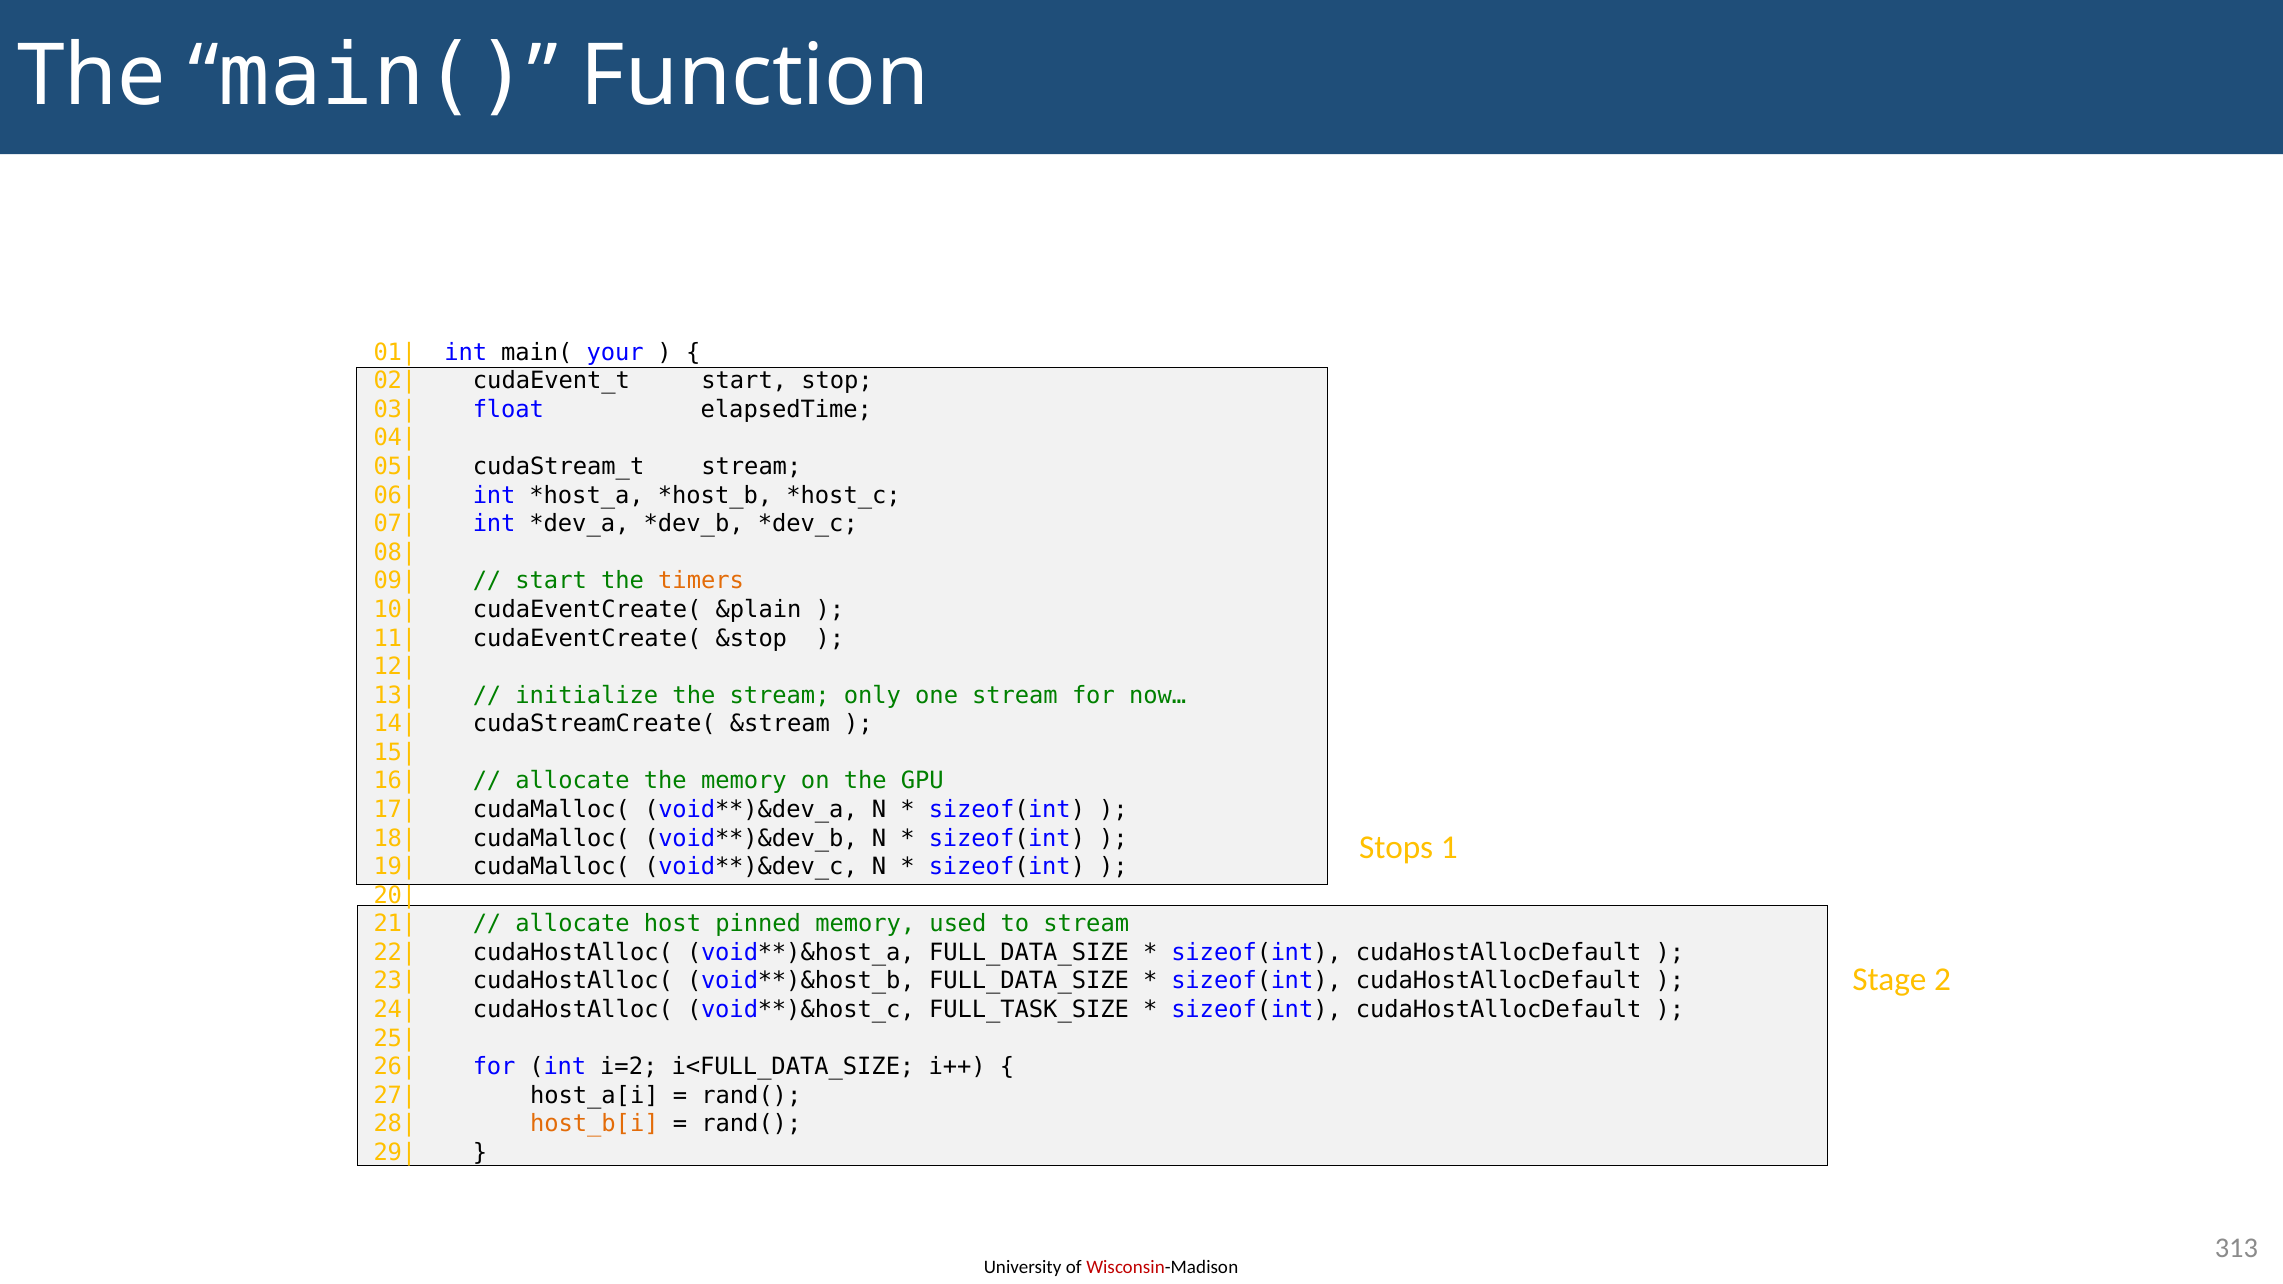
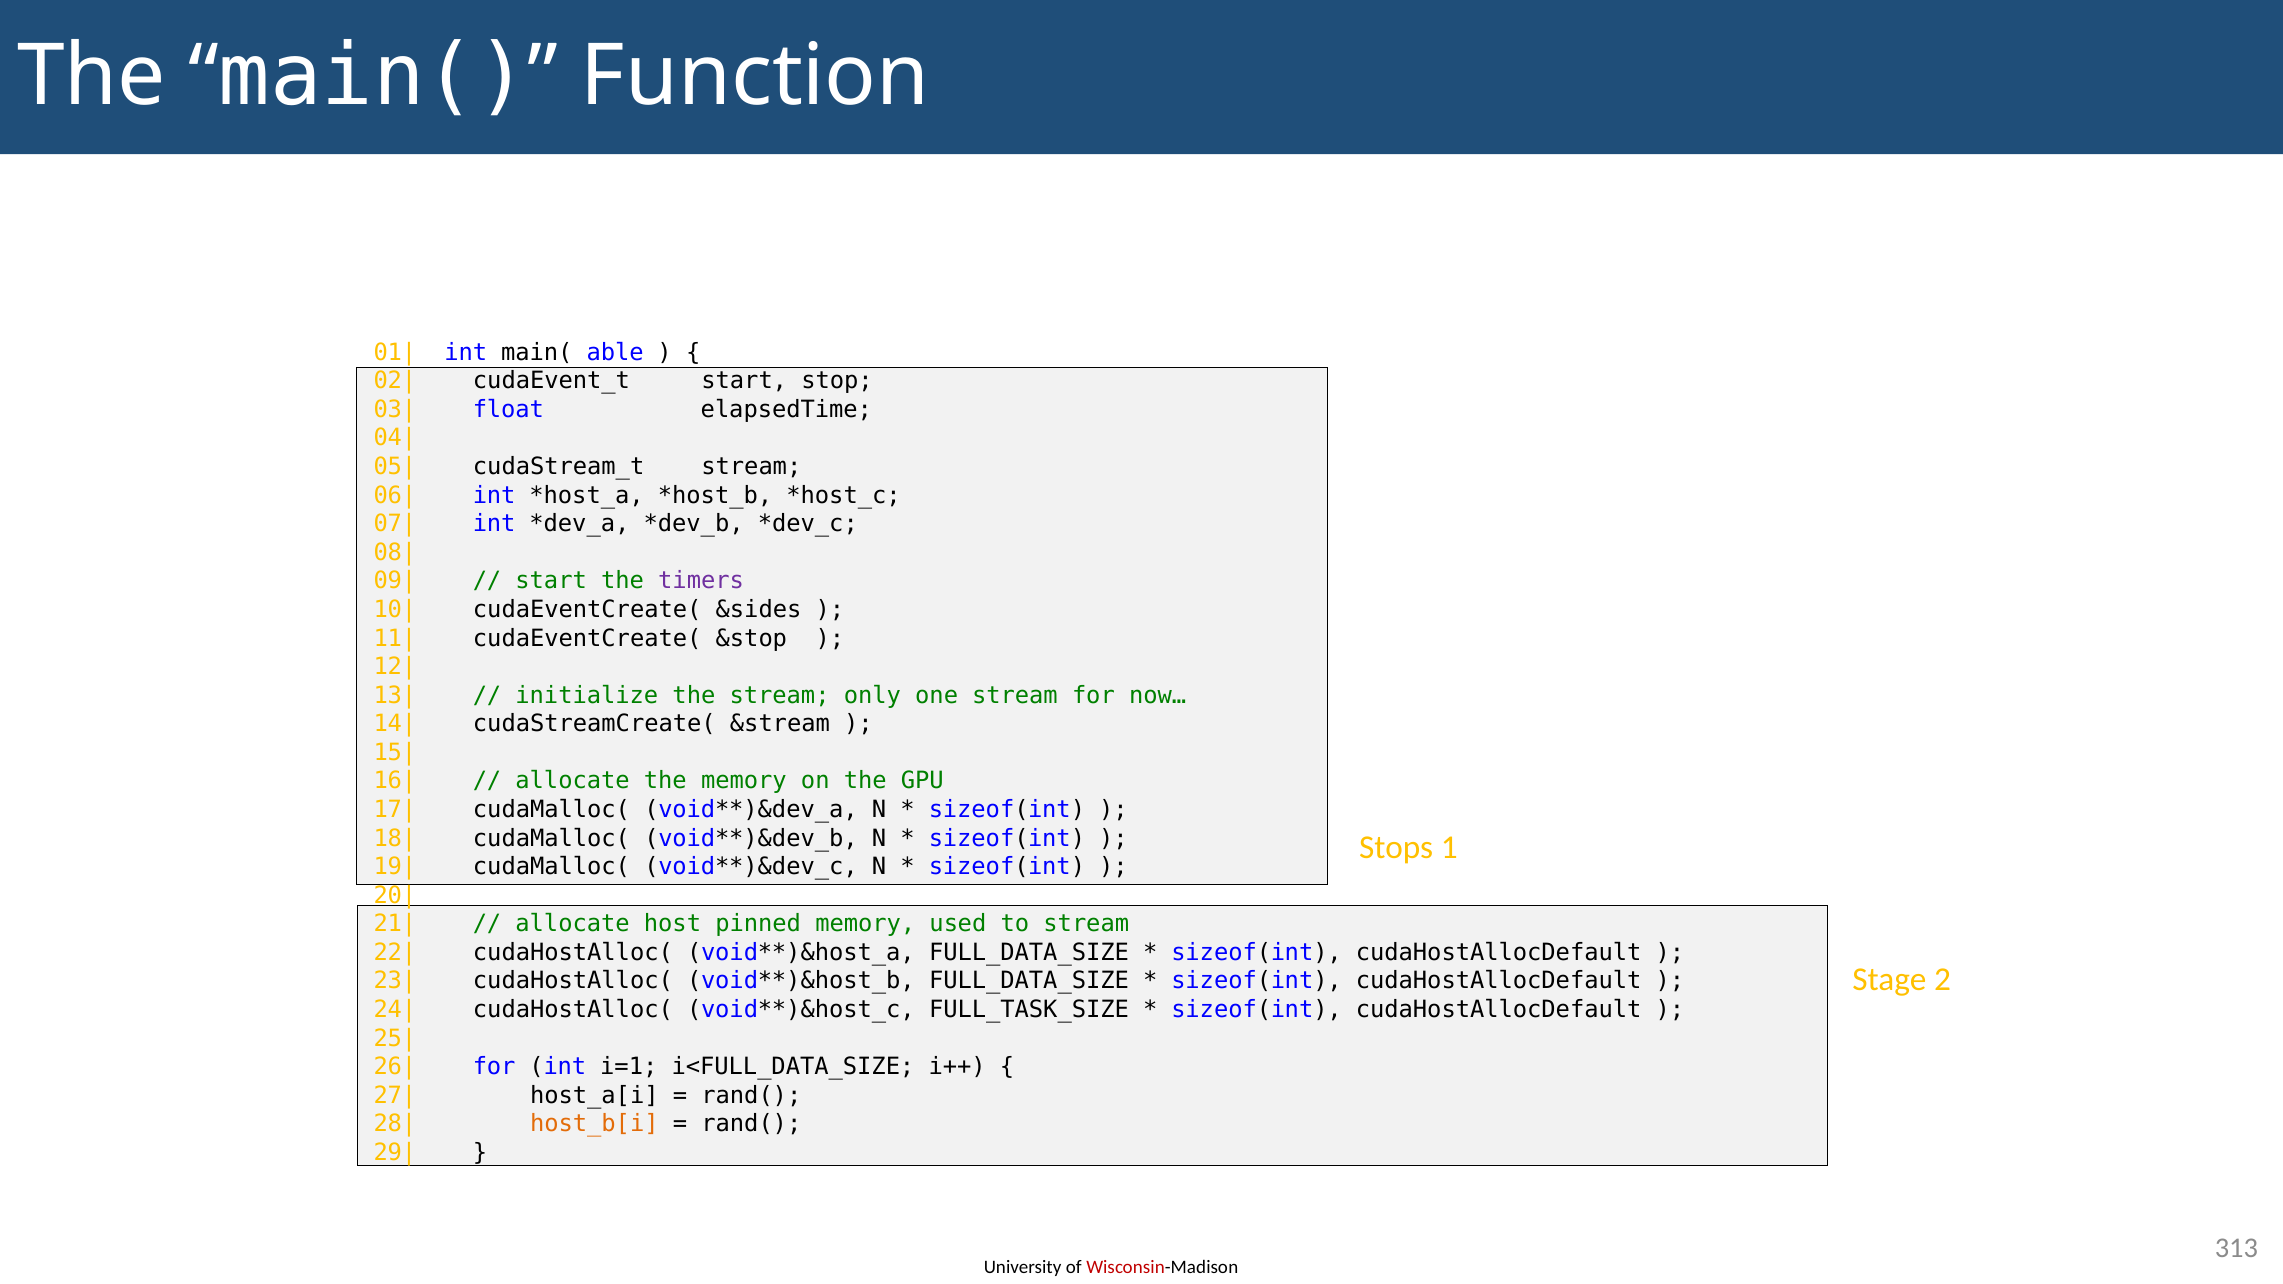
your: your -> able (615, 352)
timers colour: orange -> purple (701, 581)
&plain: &plain -> &sides (759, 610)
i=2: i=2 -> i=1 (629, 1067)
